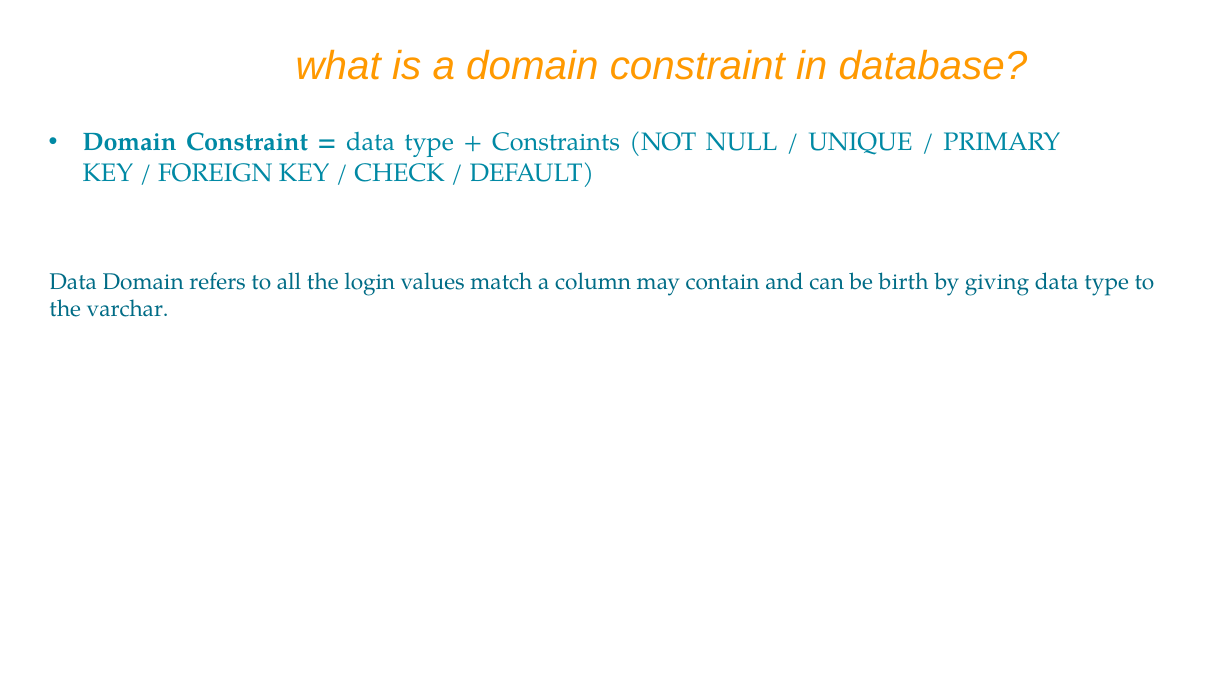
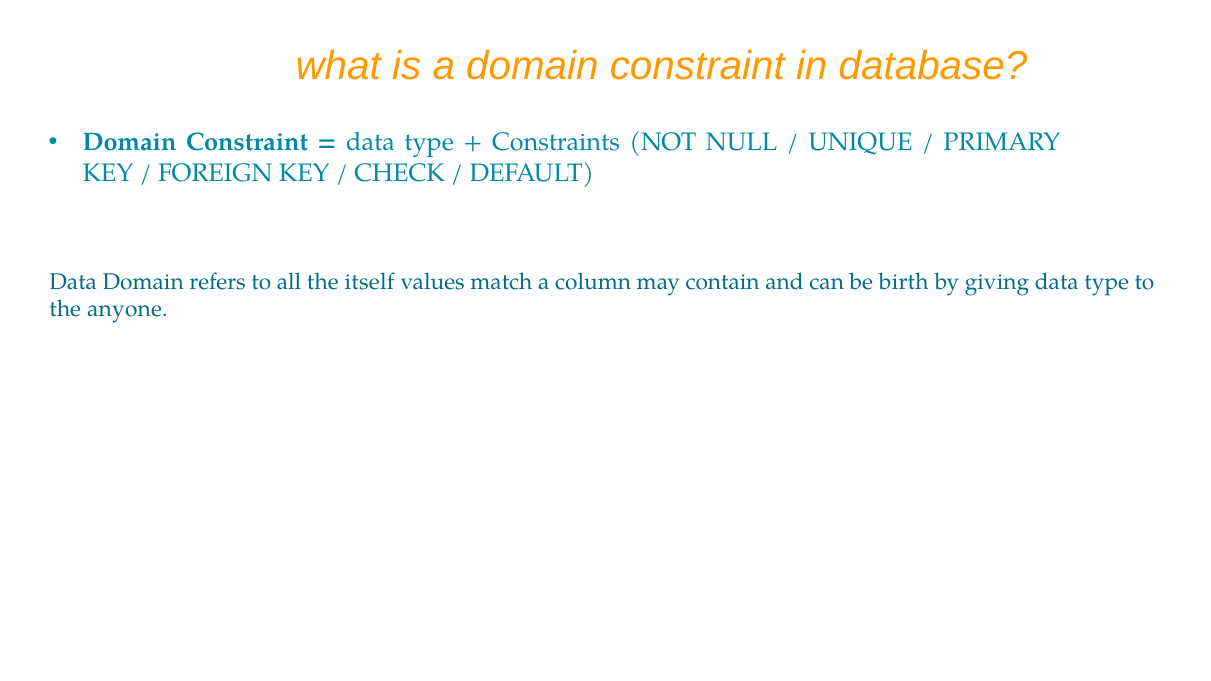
login: login -> itself (370, 282)
varchar: varchar -> anyone (127, 309)
